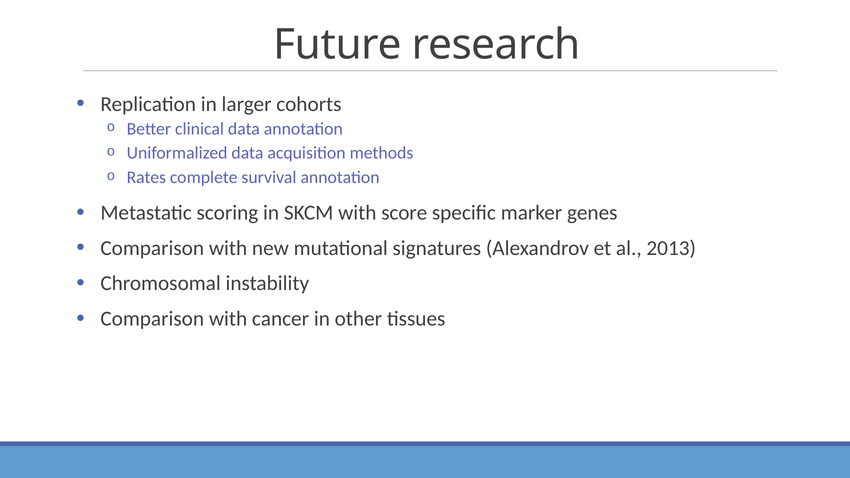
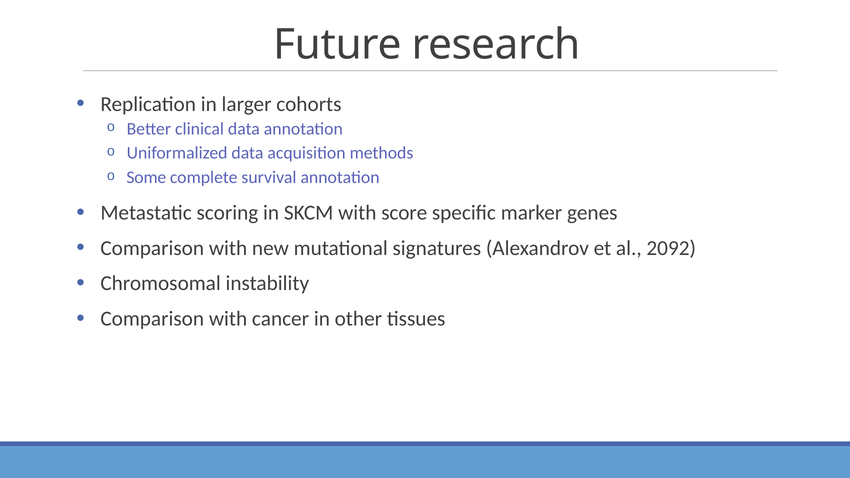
Rates: Rates -> Some (146, 178)
2013: 2013 -> 2092 (671, 248)
